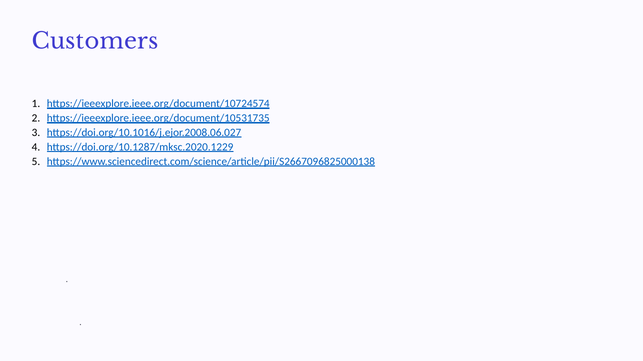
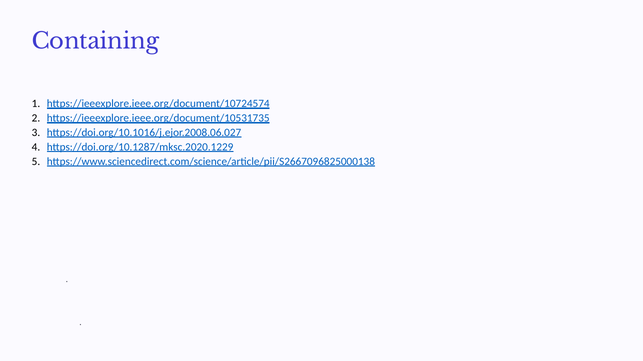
Customers: Customers -> Containing (95, 41)
